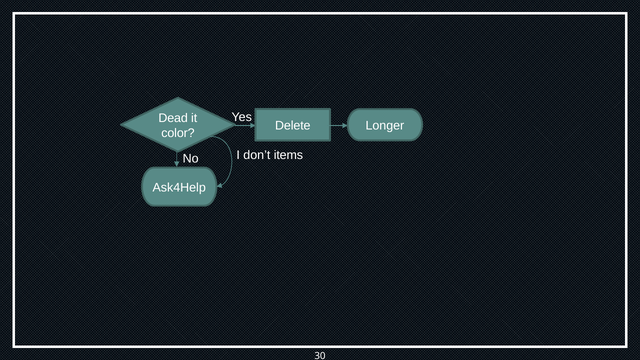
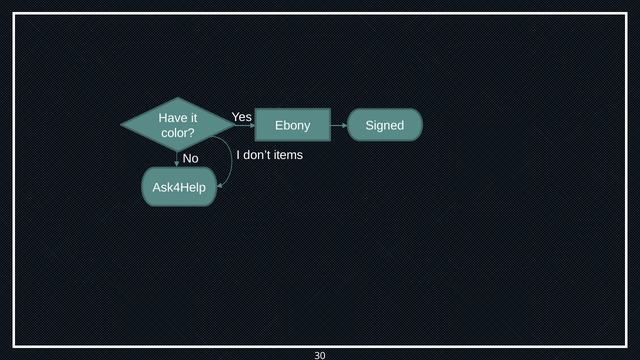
Dead: Dead -> Have (173, 118)
Longer: Longer -> Signed (385, 126)
Delete: Delete -> Ebony (293, 126)
